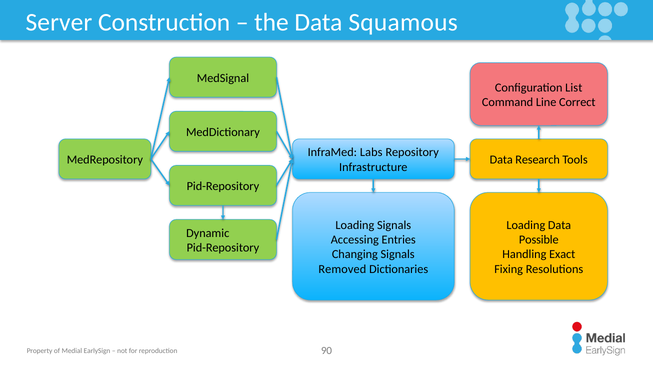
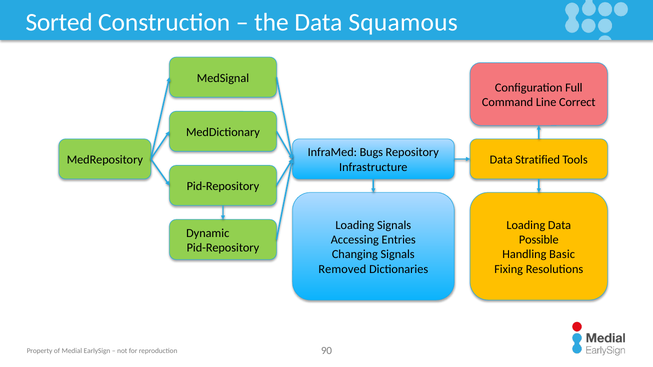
Server: Server -> Sorted (59, 22)
List: List -> Full (574, 88)
Labs: Labs -> Bugs (371, 153)
Research: Research -> Stratified (538, 160)
Exact: Exact -> Basic (562, 255)
